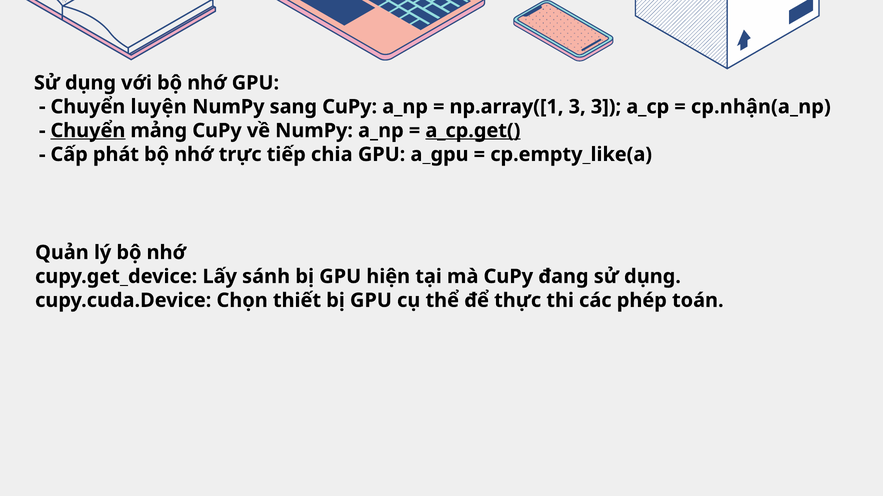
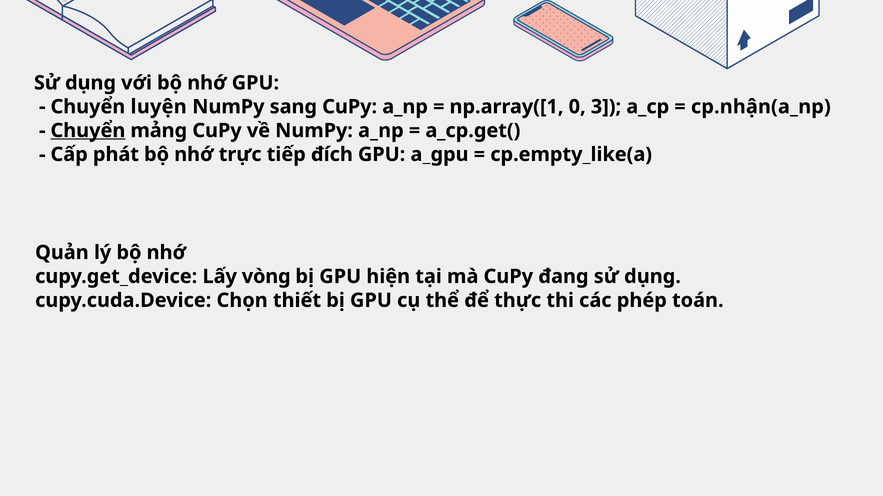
np.array([1 3: 3 -> 0 (577, 107)
a_cp.get( underline: present -> none (473, 131)
chia: chia -> đích (332, 155)
sánh: sánh -> vòng (266, 277)
